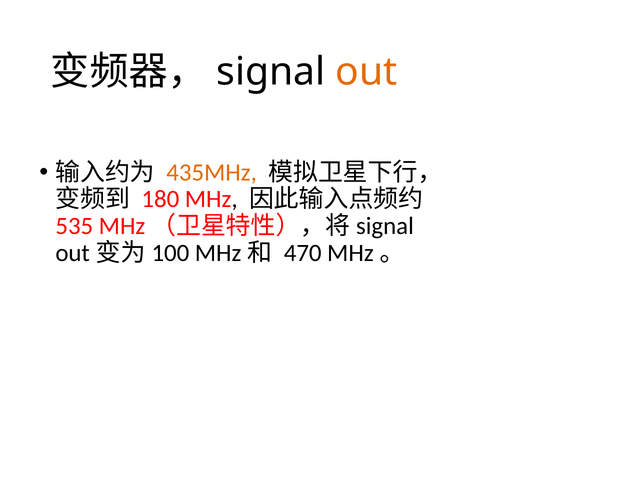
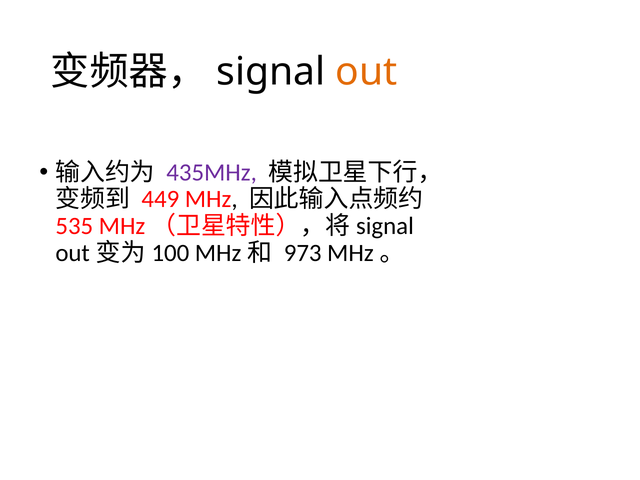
435MHz colour: orange -> purple (212, 172)
180: 180 -> 449 (160, 199)
470: 470 -> 973 (303, 253)
